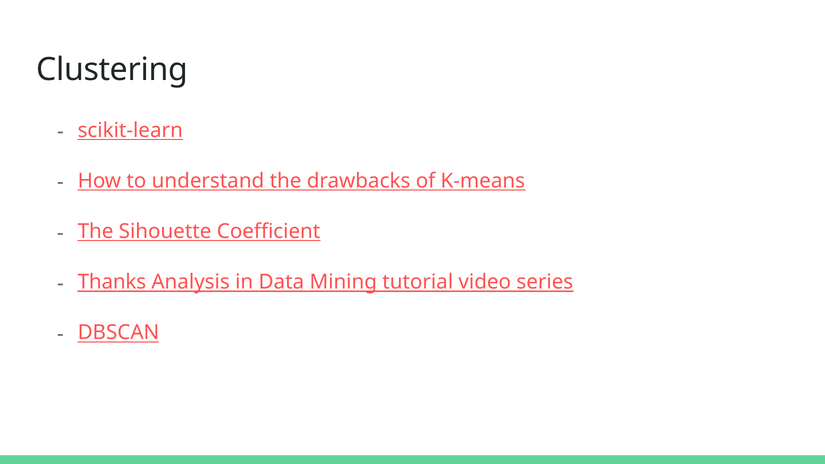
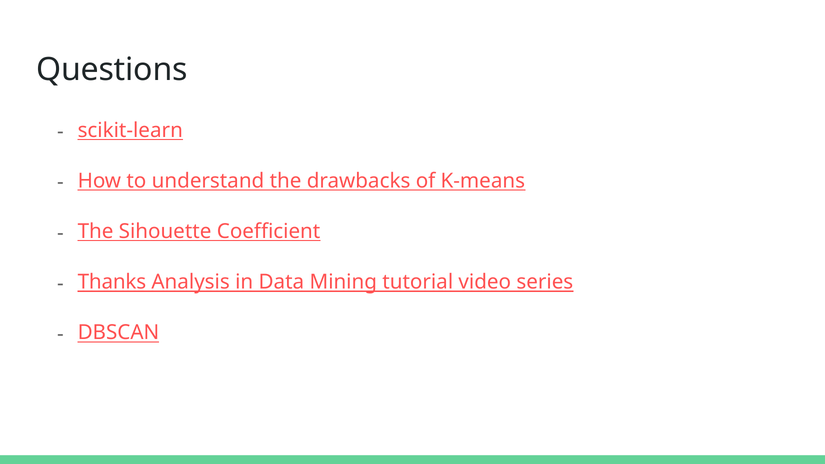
Clustering: Clustering -> Questions (112, 70)
